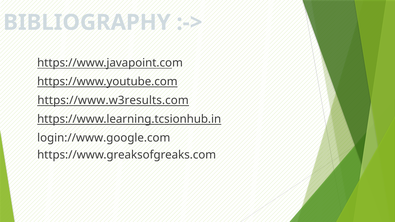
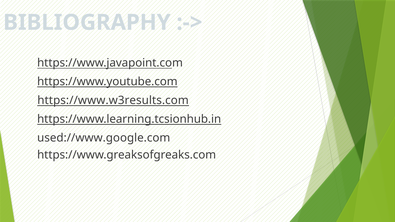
login://www.google.com: login://www.google.com -> used://www.google.com (104, 138)
